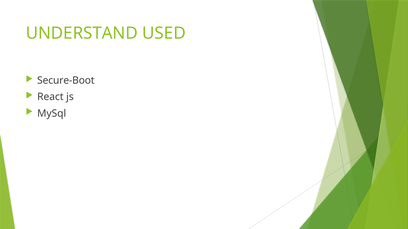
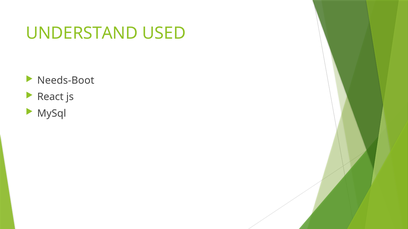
Secure-Boot: Secure-Boot -> Needs-Boot (66, 81)
